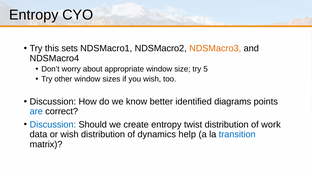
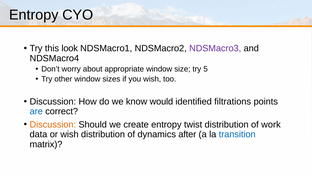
sets: sets -> look (70, 48)
NDSMacro3 colour: orange -> purple (215, 48)
better: better -> would (161, 101)
diagrams: diagrams -> filtrations (233, 101)
Discussion colour: blue -> orange (53, 124)
help: help -> after (187, 134)
